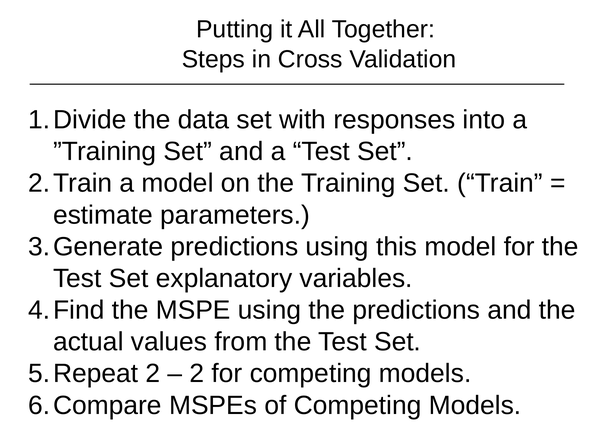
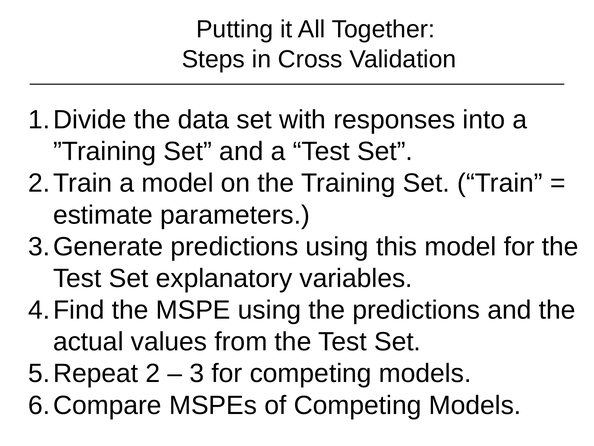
2: 2 -> 3 (197, 373)
